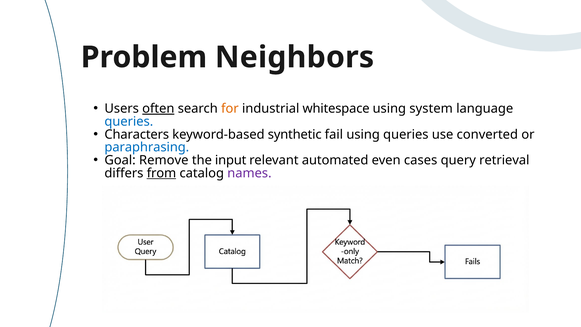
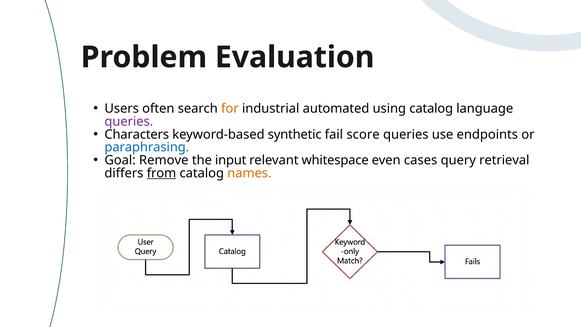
Neighbors: Neighbors -> Evaluation (295, 57)
often underline: present -> none (158, 109)
whitespace: whitespace -> automated (336, 109)
using system: system -> catalog (431, 109)
queries colour: blue -> purple (129, 121)
fail using: using -> score (363, 134)
converted: converted -> endpoints (487, 134)
automated: automated -> whitespace (335, 160)
names colour: purple -> orange (249, 173)
